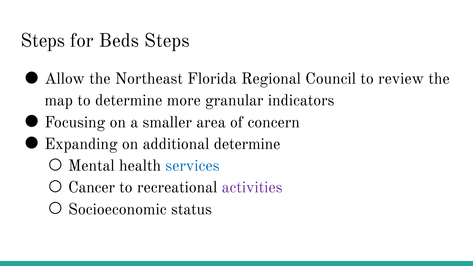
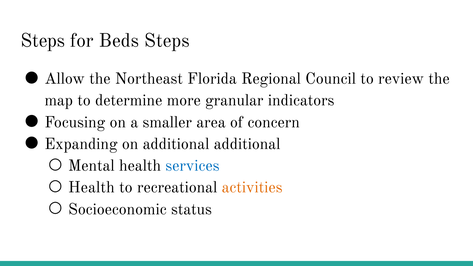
additional determine: determine -> additional (247, 144)
Cancer: Cancer -> Health (91, 187)
activities colour: purple -> orange (252, 187)
